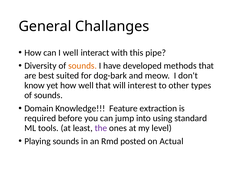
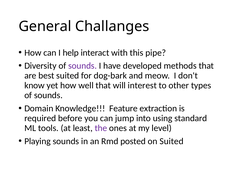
I well: well -> help (71, 53)
sounds colour: orange -> purple (83, 66)
on Actual: Actual -> Suited (172, 141)
